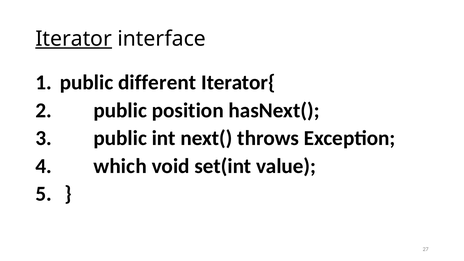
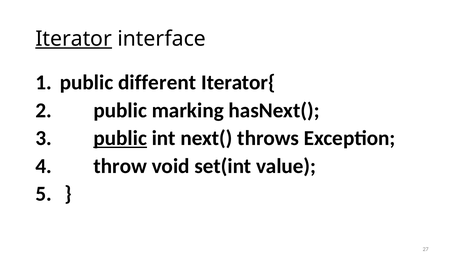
position: position -> marking (188, 110)
public underline: none -> present (120, 138)
which: which -> throw (120, 166)
